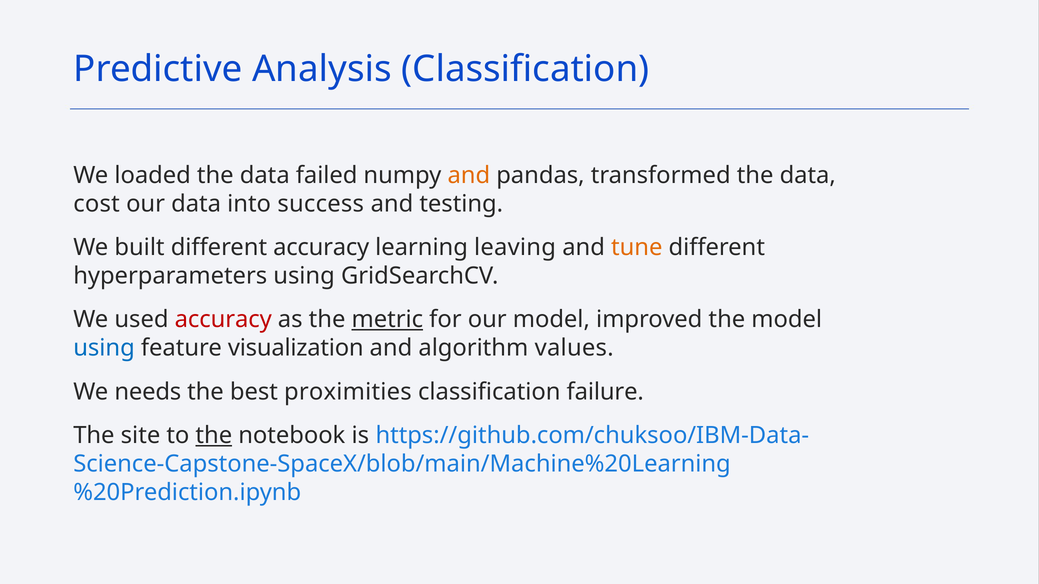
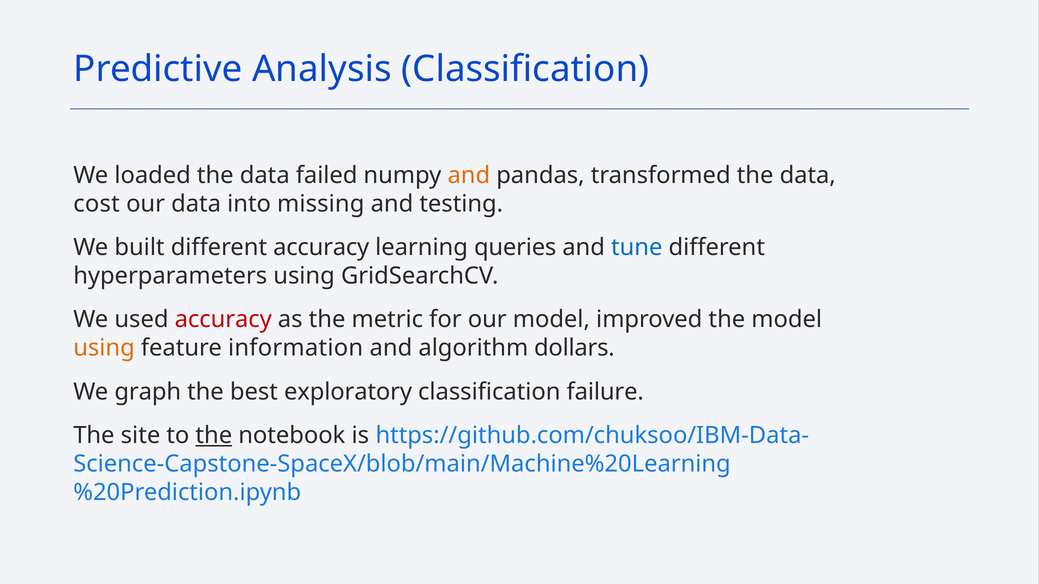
success: success -> missing (321, 204)
leaving: leaving -> queries (515, 248)
tune colour: orange -> blue (637, 248)
metric underline: present -> none (387, 320)
using colour: blue -> orange (104, 348)
visualization: visualization -> information (296, 348)
values: values -> dollars (574, 348)
needs: needs -> graph (148, 392)
proximities: proximities -> exploratory (348, 392)
